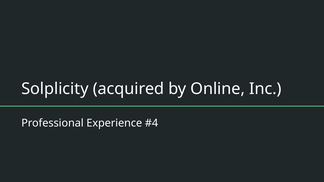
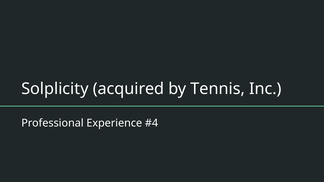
Online: Online -> Tennis (218, 89)
